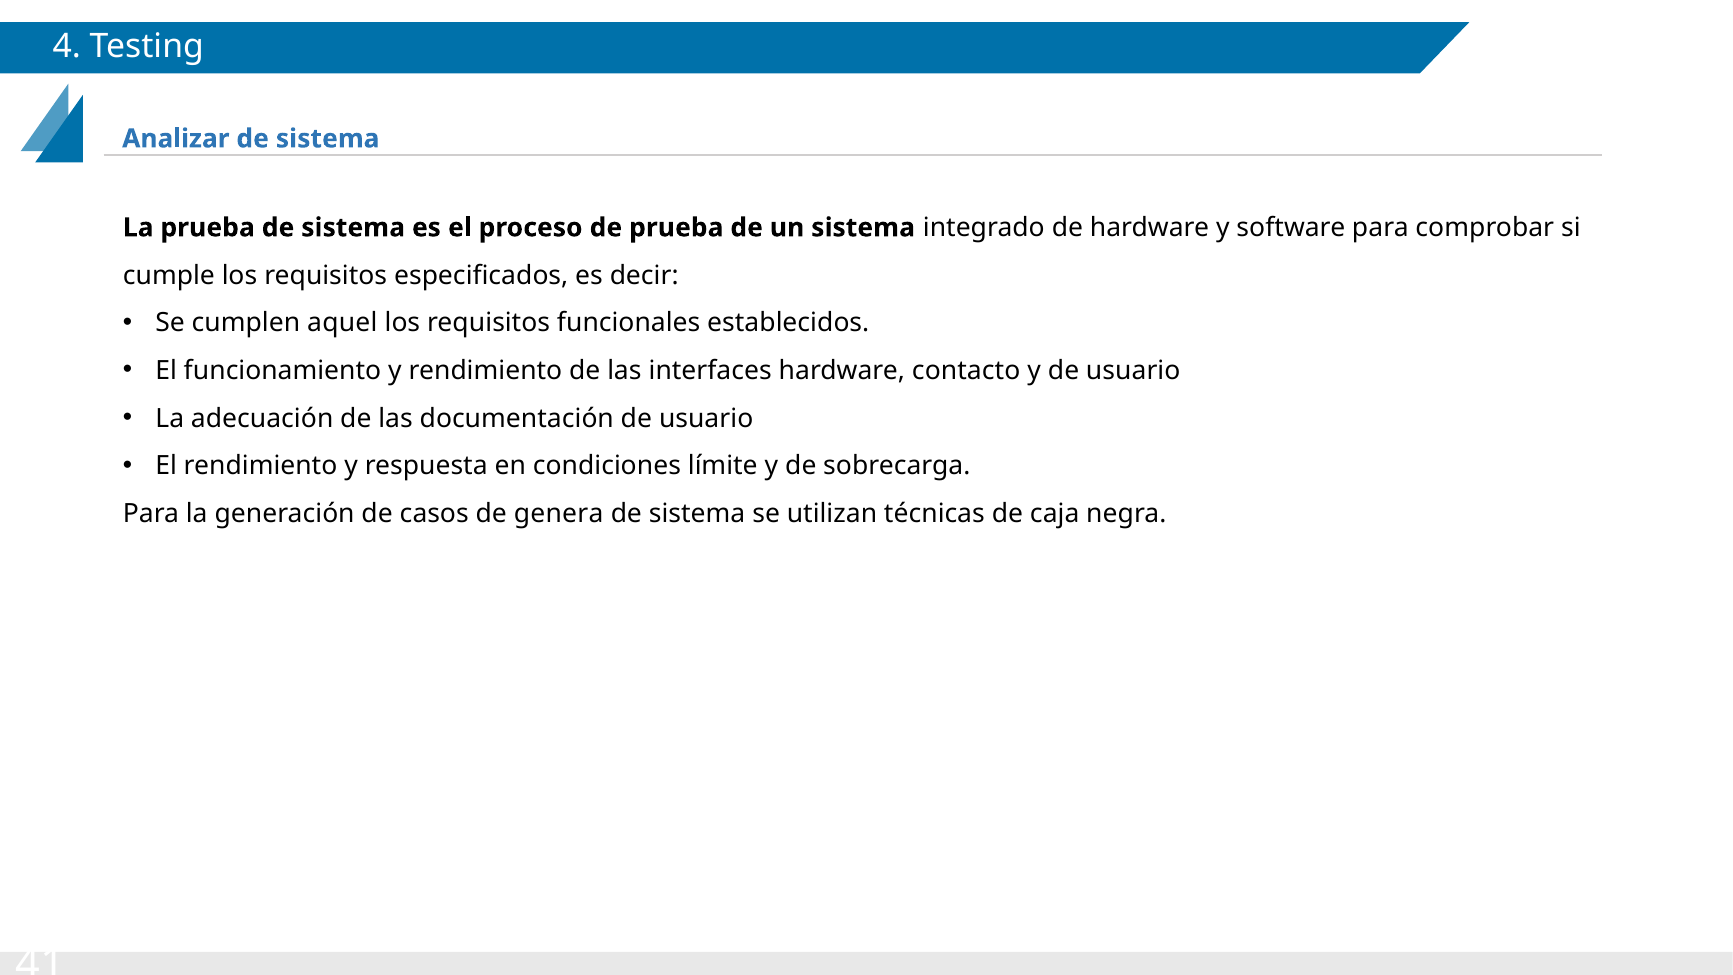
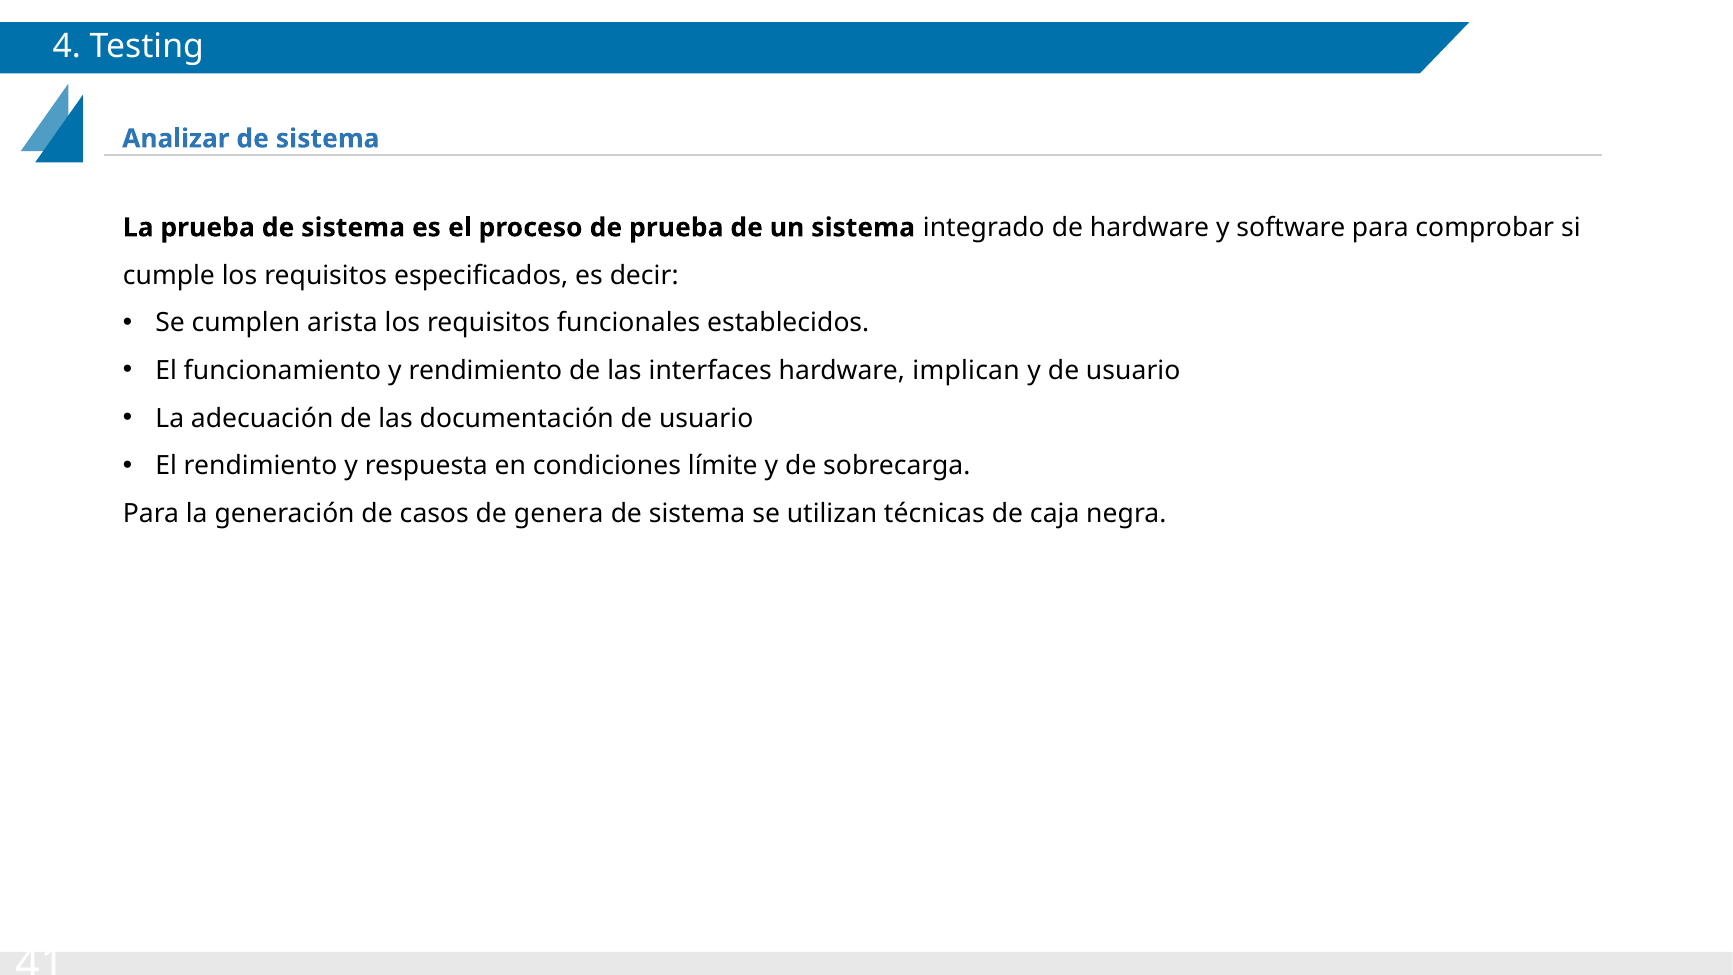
aquel: aquel -> arista (342, 323)
contacto: contacto -> implican (966, 371)
